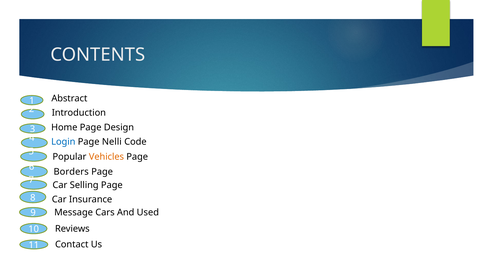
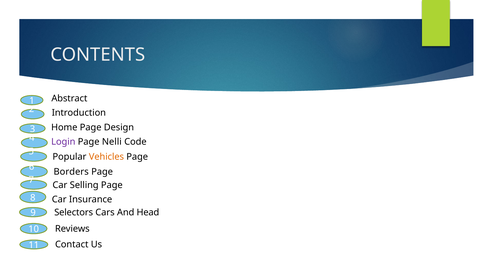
Login colour: blue -> purple (63, 142)
Message: Message -> Selectors (74, 213)
Used: Used -> Head (148, 213)
